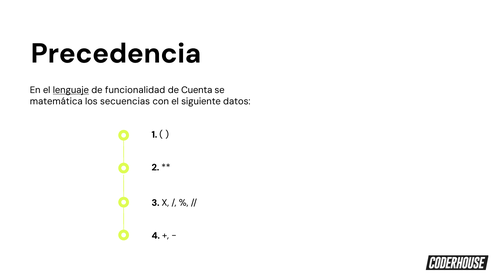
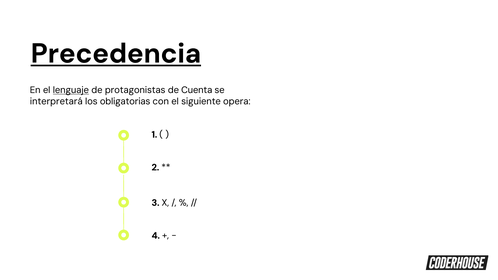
Precedencia underline: none -> present (116, 53)
funcionalidad: funcionalidad -> protagonistas (135, 90)
matemática: matemática -> interpretará (56, 101)
secuencias: secuencias -> obligatorias (125, 101)
datos: datos -> opera (237, 101)
